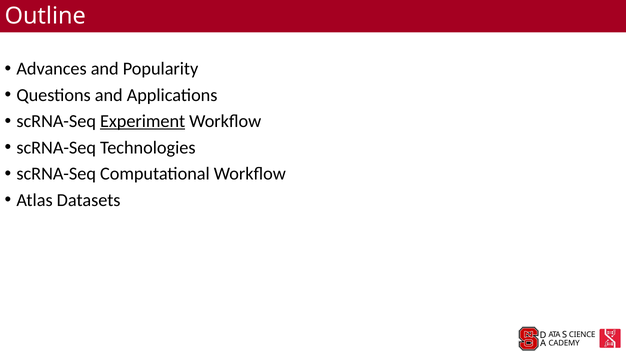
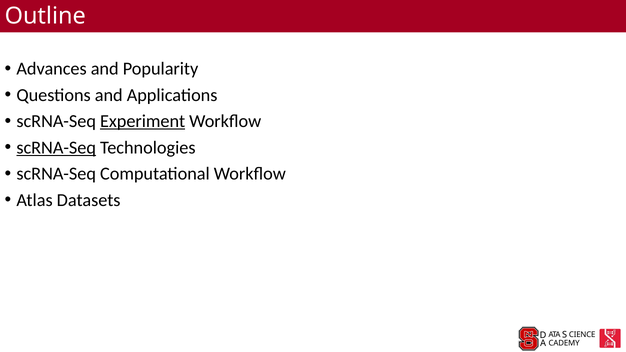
scRNA-Seq underline: none -> present (56, 148)
